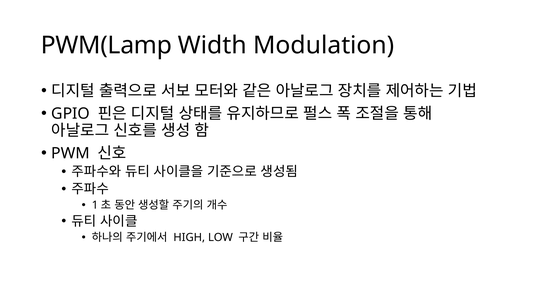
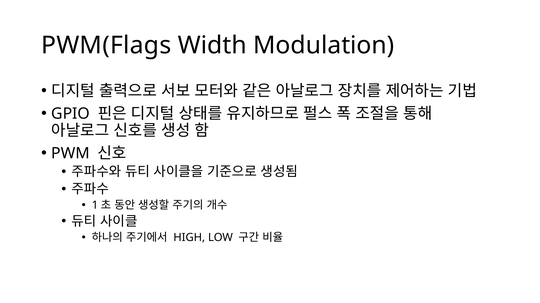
PWM(Lamp: PWM(Lamp -> PWM(Flags (106, 45)
